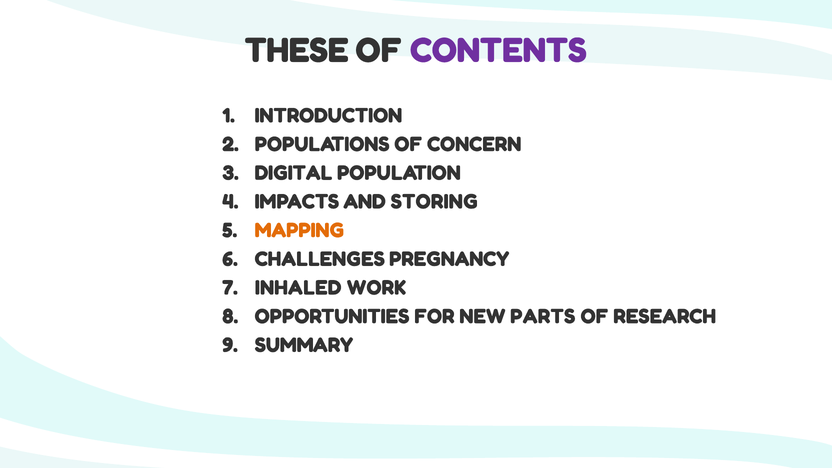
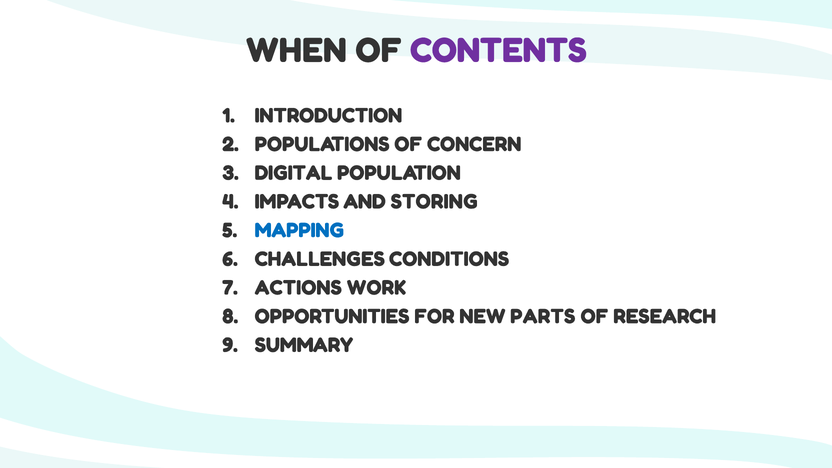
THESE: THESE -> WHEN (296, 50)
MAPPING colour: orange -> blue (299, 230)
PREGNANCY: PREGNANCY -> CONDITIONS (449, 259)
INHALED: INHALED -> ACTIONS (298, 288)
